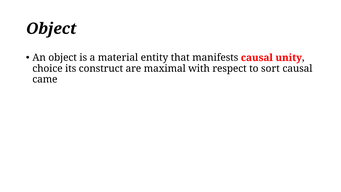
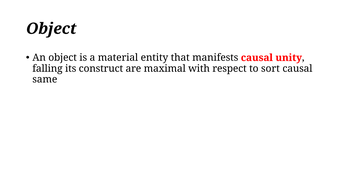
choice: choice -> falling (47, 68)
came: came -> same (45, 79)
